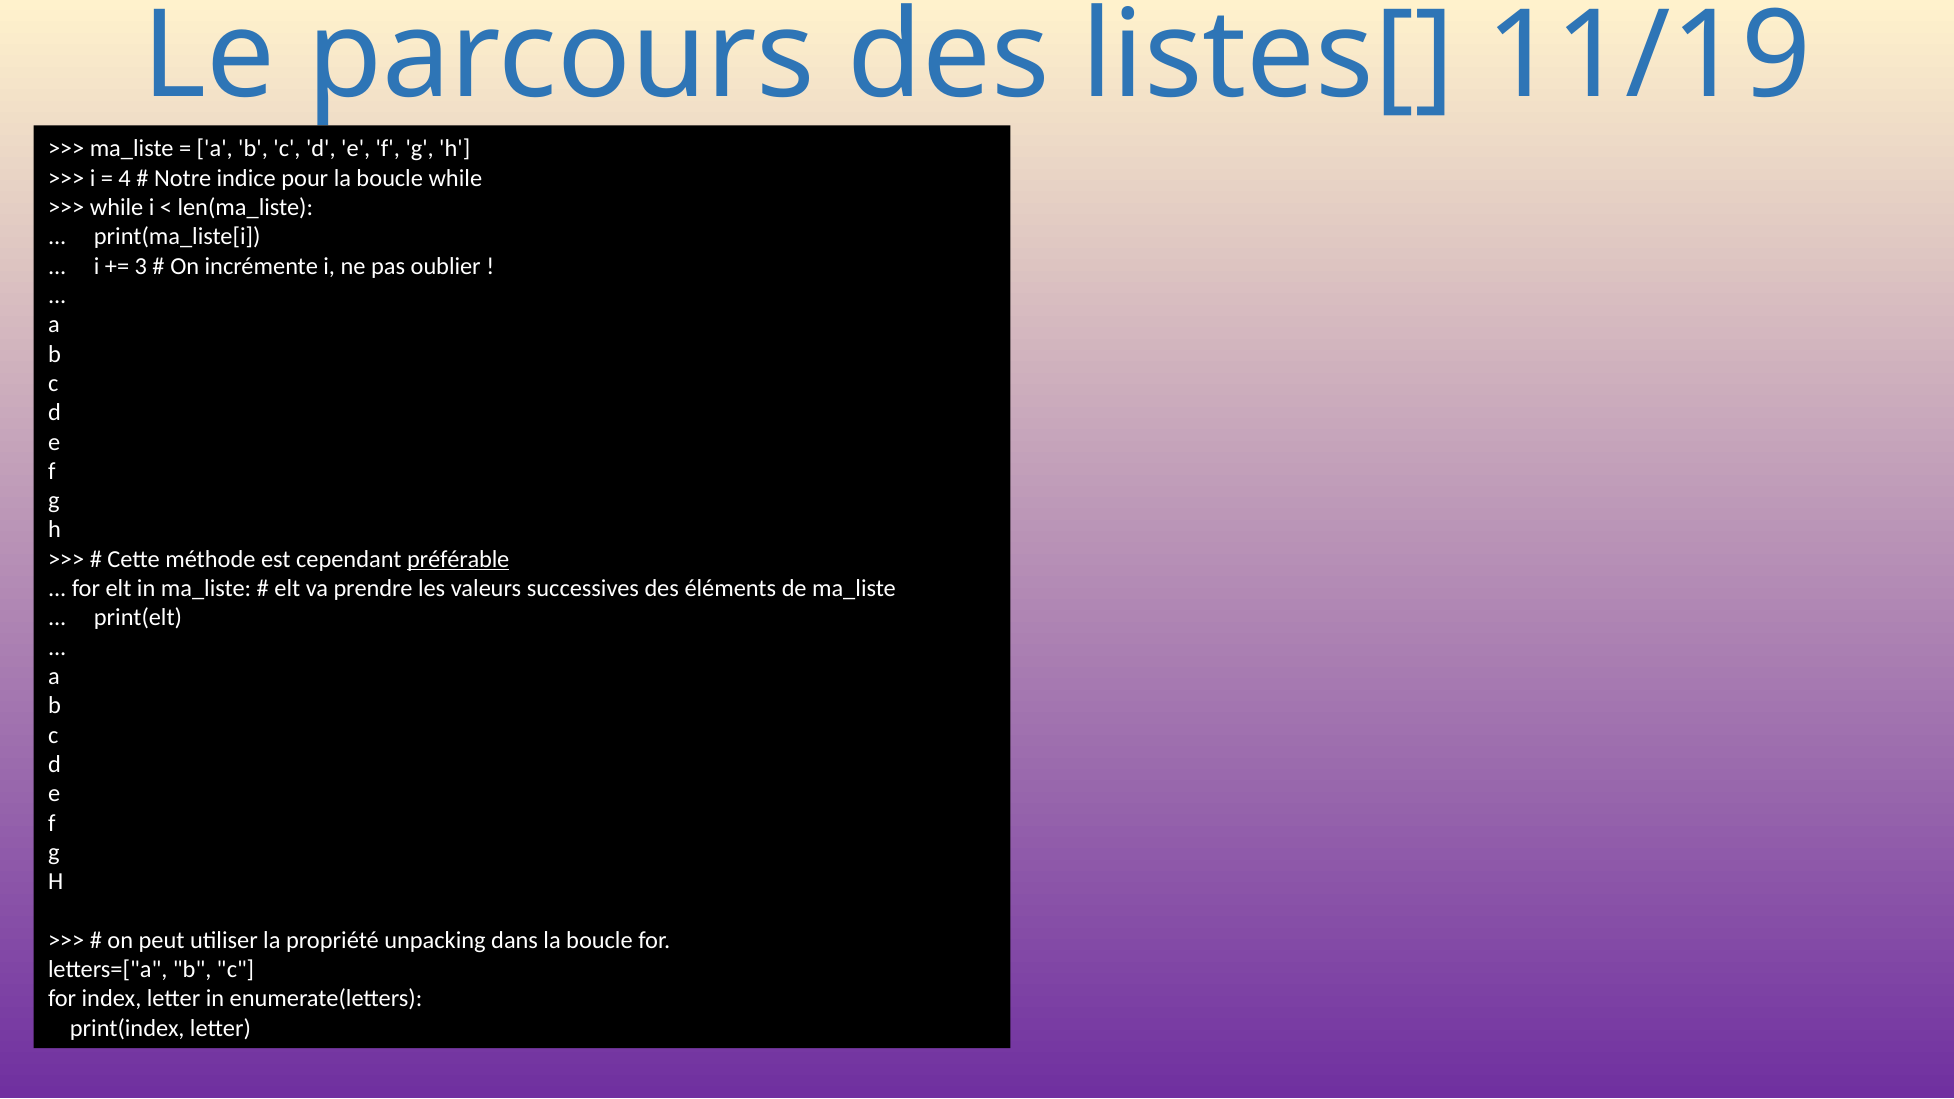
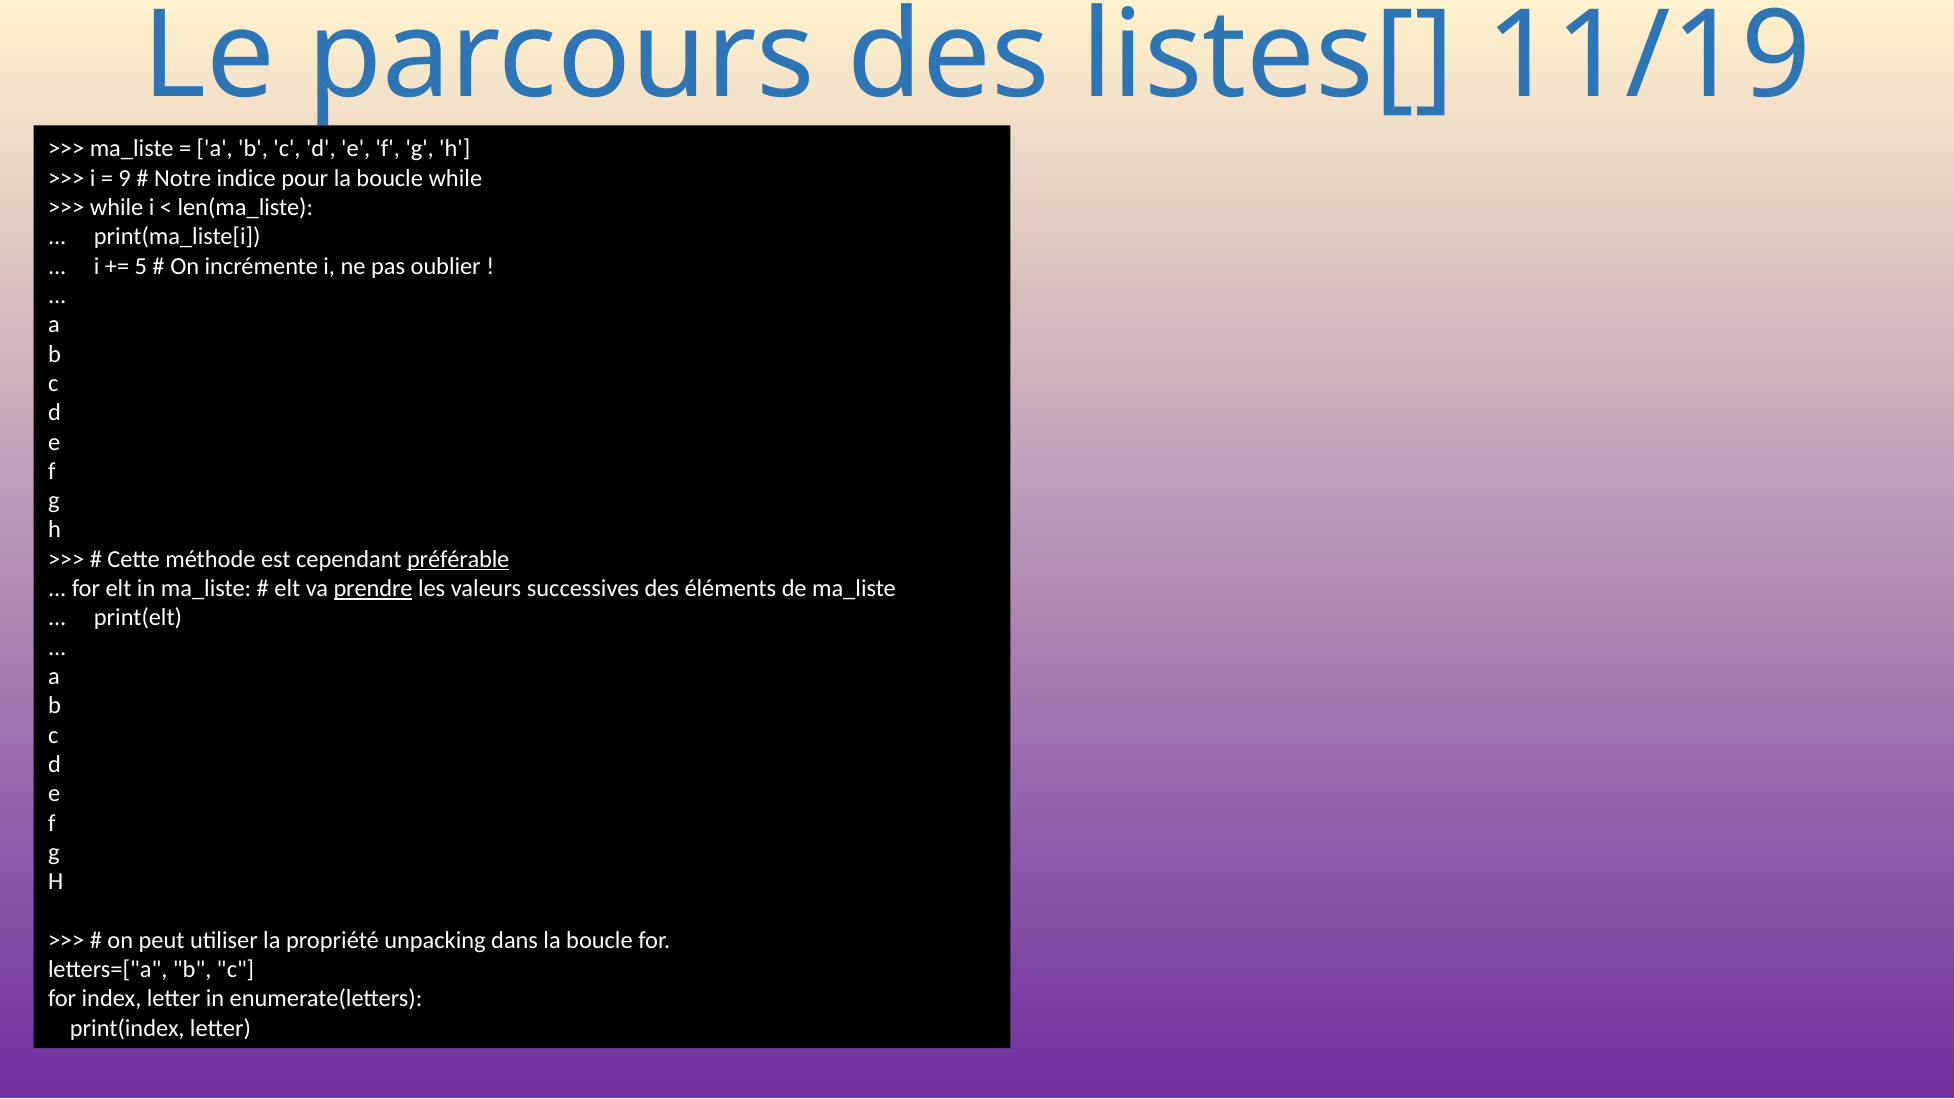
4: 4 -> 9 (125, 178)
3: 3 -> 5 (141, 266)
prendre underline: none -> present (373, 589)
